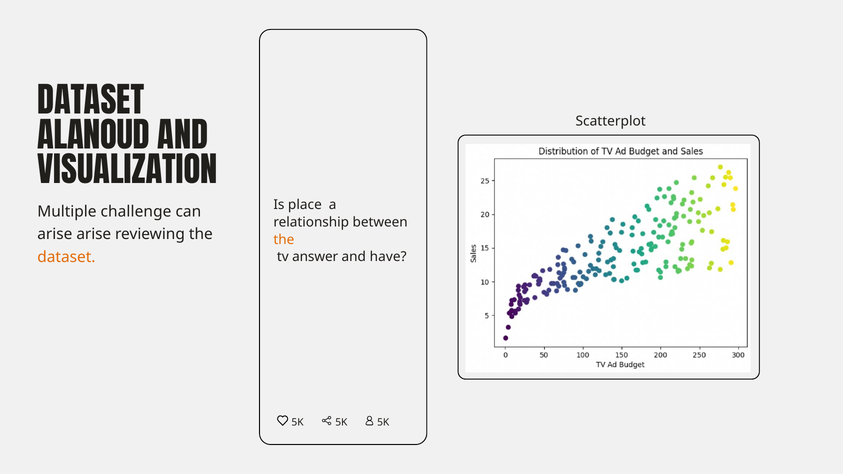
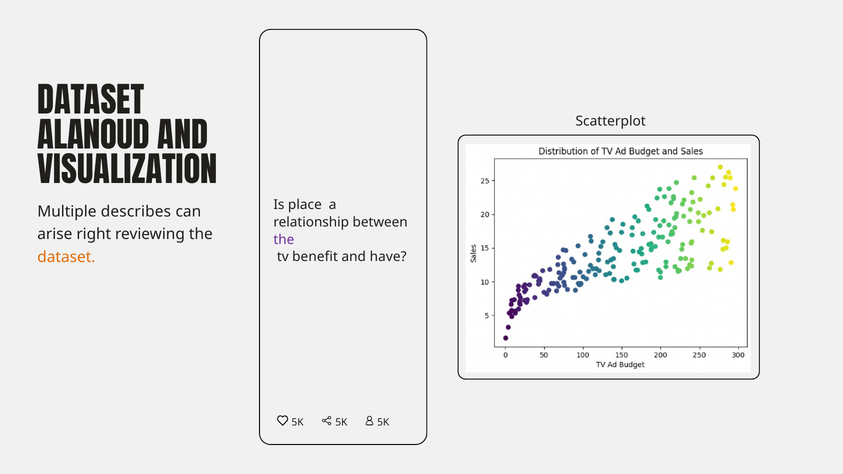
challenge: challenge -> describes (136, 212)
arise arise: arise -> right (94, 234)
the colour: orange -> purple (284, 240)
answer: answer -> benefit (315, 257)
